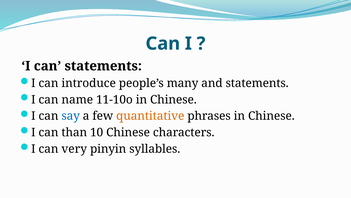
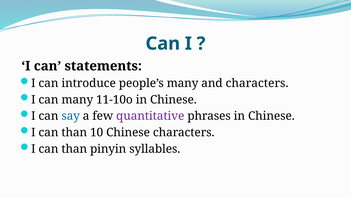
and statements: statements -> characters (257, 83)
can name: name -> many (77, 99)
quantitative colour: orange -> purple (150, 116)
very: very -> than (74, 149)
